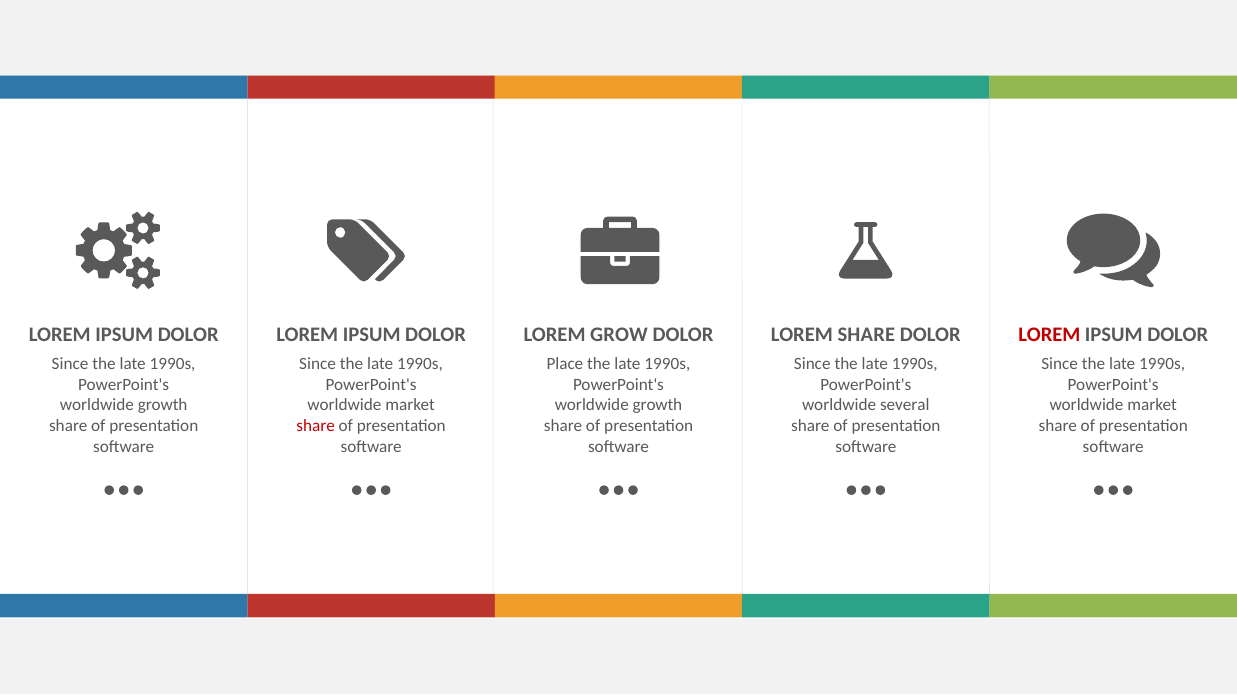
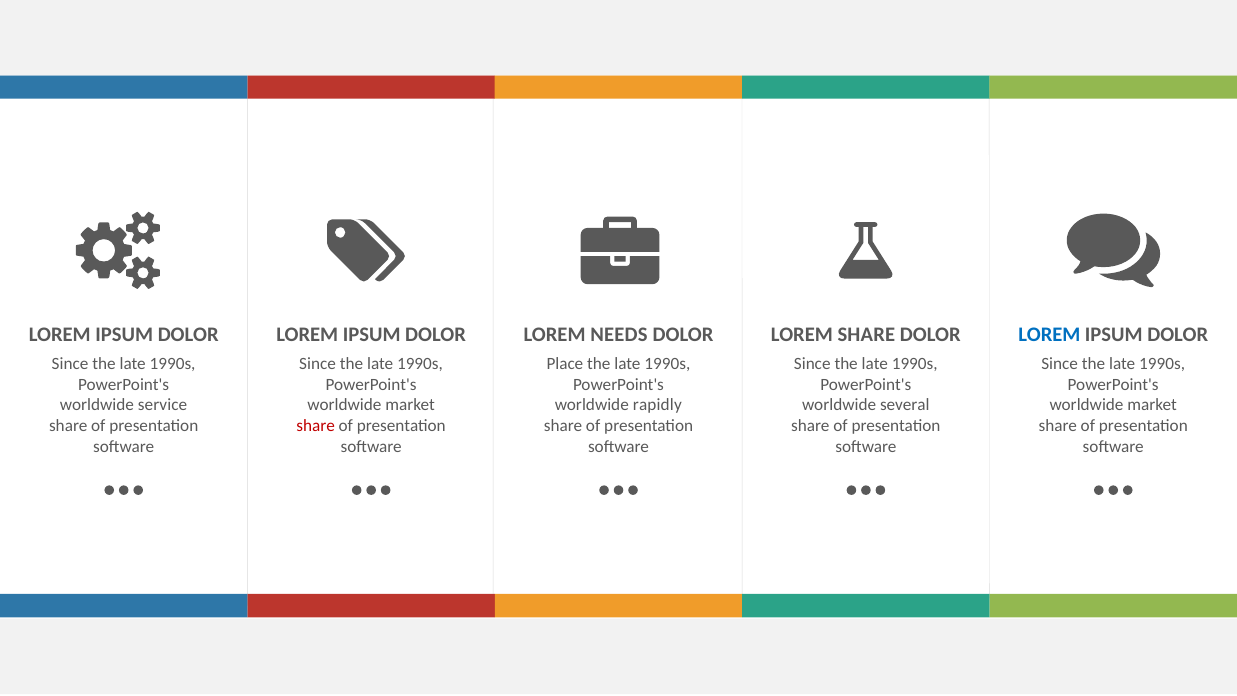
GROW: GROW -> NEEDS (619, 334)
LOREM colour: red -> blue (1049, 334)
growth: growth -> service (163, 405)
growth: growth -> rapidly (657, 405)
